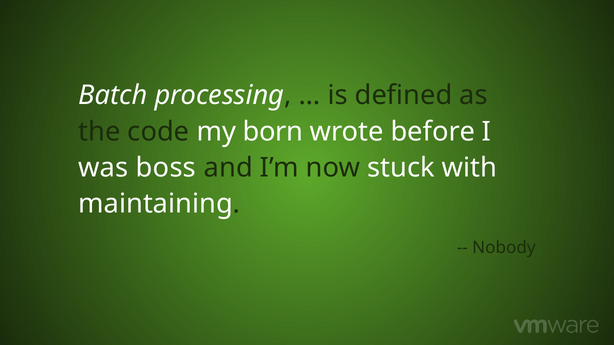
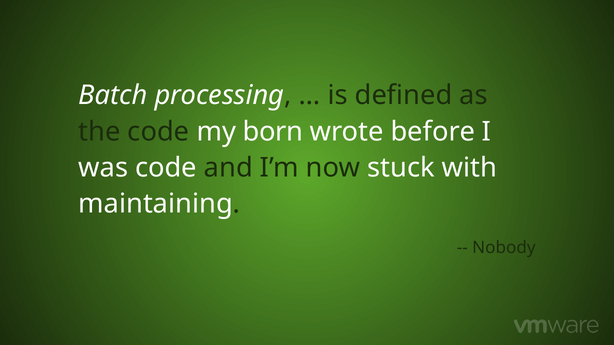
was boss: boss -> code (166, 168)
